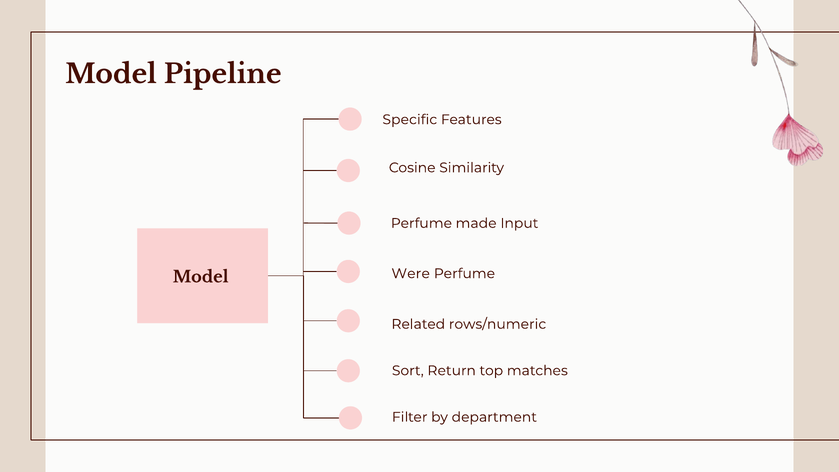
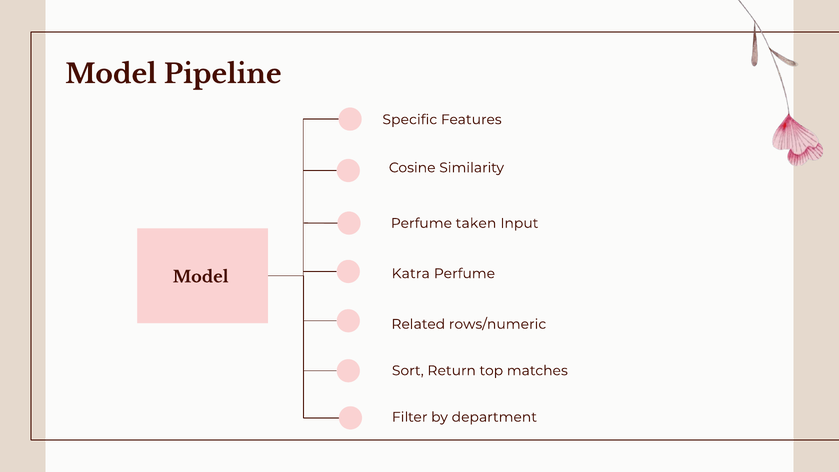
made: made -> taken (476, 223)
Were: Were -> Katra (411, 274)
